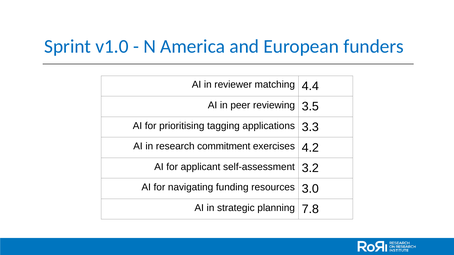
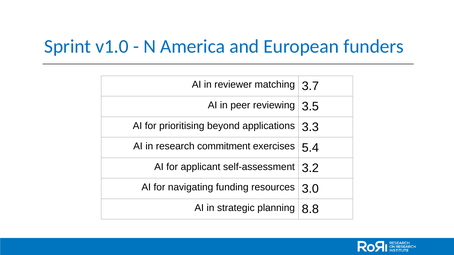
4.4: 4.4 -> 3.7 (310, 86)
tagging: tagging -> beyond (223, 126)
4.2: 4.2 -> 5.4 (310, 148)
7.8: 7.8 -> 8.8 (310, 209)
